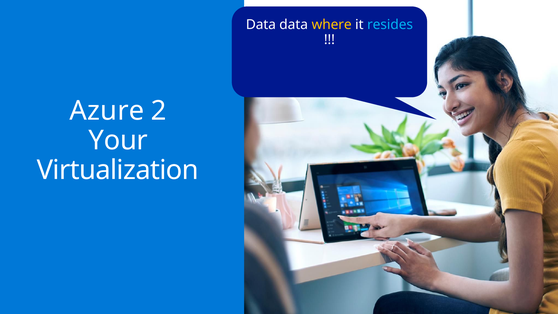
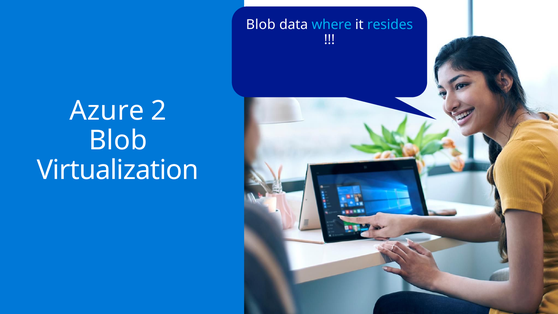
Data: Data -> Blob (261, 25)
where colour: yellow -> light blue (332, 25)
Your: Your -> Blob (118, 140)
